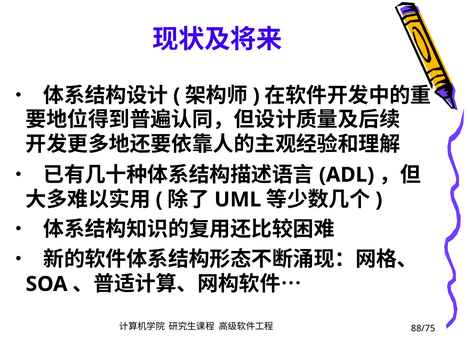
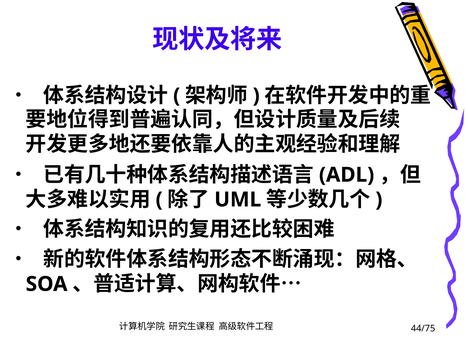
88/75: 88/75 -> 44/75 (423, 329)
